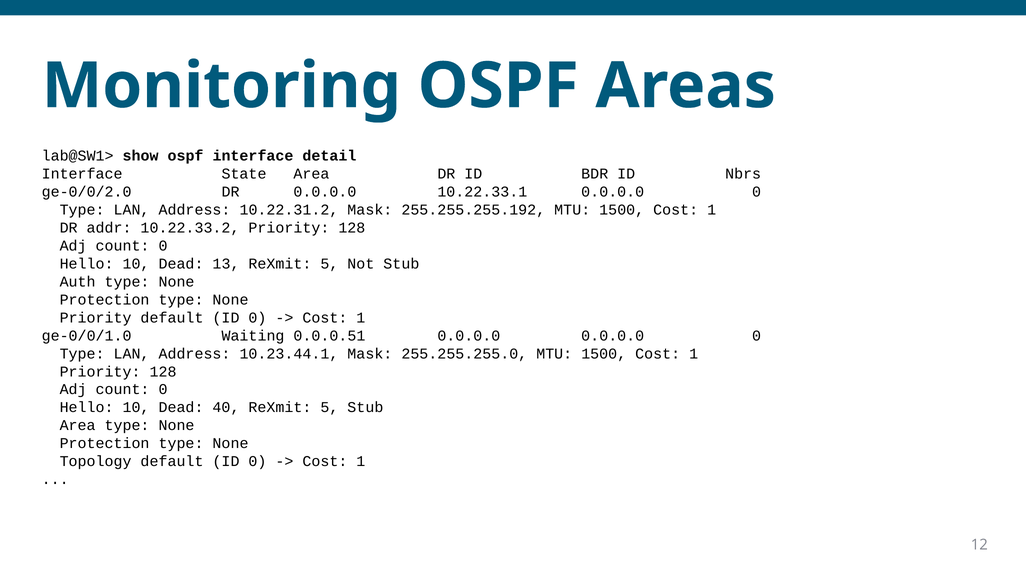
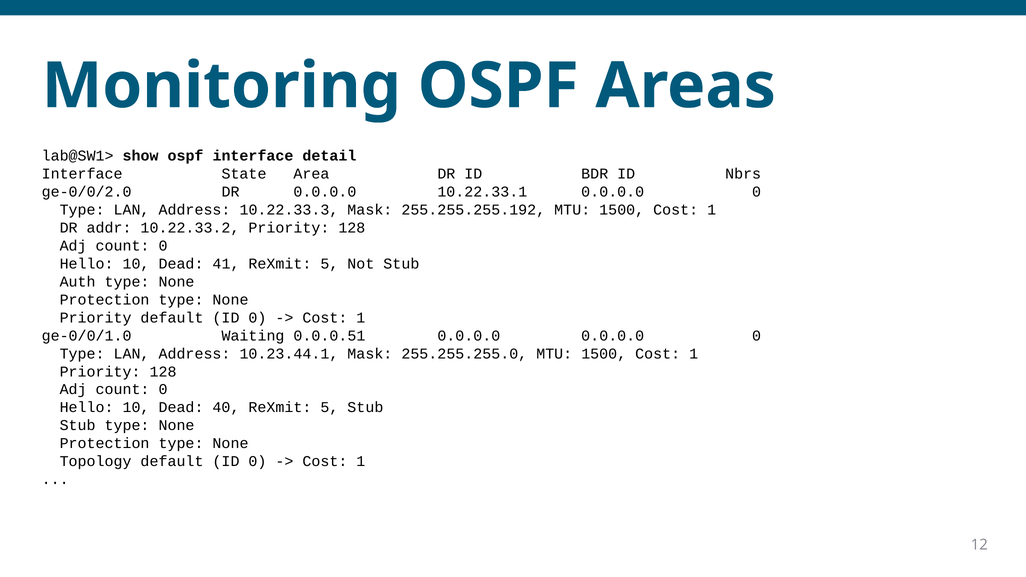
10.22.31.2: 10.22.31.2 -> 10.22.33.3 (289, 210)
13: 13 -> 41 (226, 264)
Area: Area -> Stub (78, 426)
